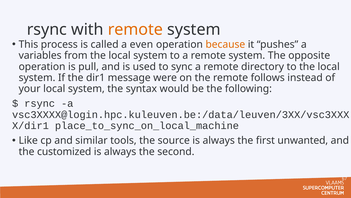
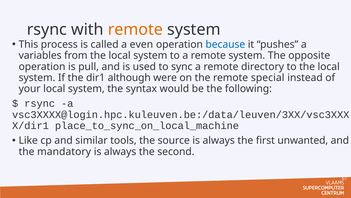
because colour: orange -> blue (225, 44)
message: message -> although (129, 78)
follows: follows -> special (268, 78)
customized: customized -> mandatory (64, 151)
